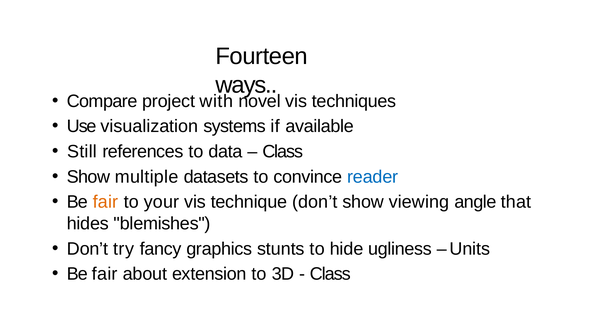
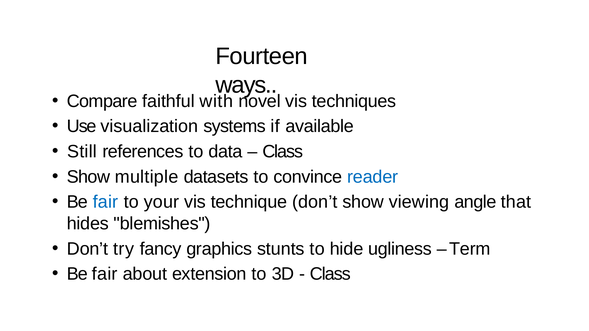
project: project -> faithful (168, 101)
fair colour: orange -> blue (106, 202)
Units: Units -> Term (470, 249)
